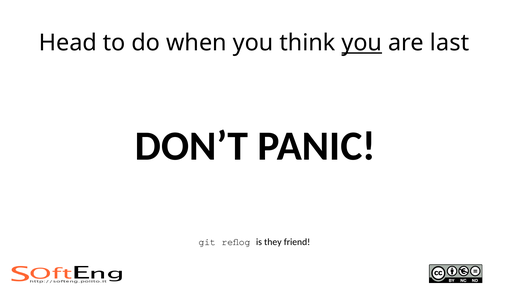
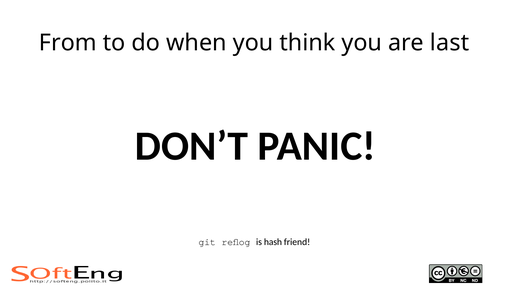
Head: Head -> From (68, 43)
you underline: present -> none (362, 43)
they: they -> hash (273, 242)
